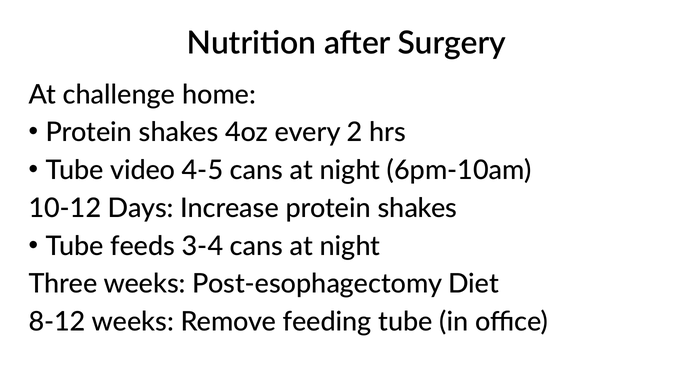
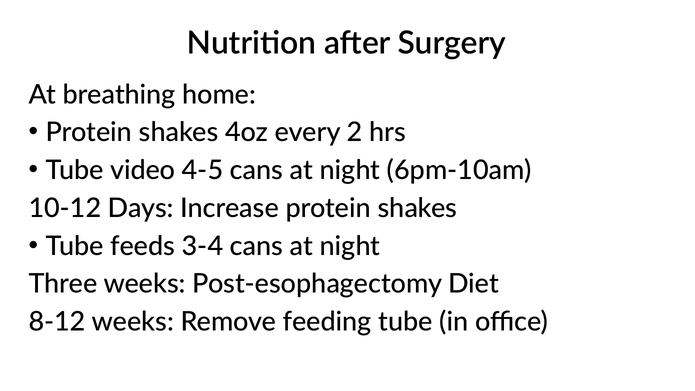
challenge: challenge -> breathing (119, 95)
